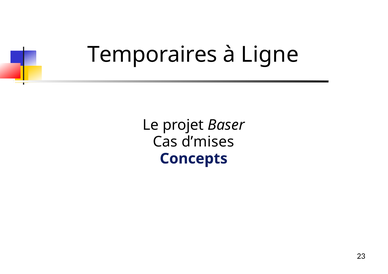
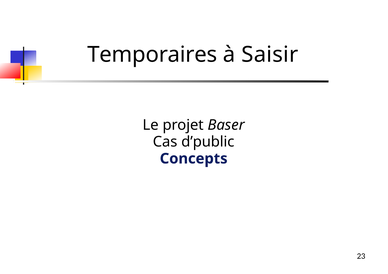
Ligne: Ligne -> Saisir (270, 55)
d’mises: d’mises -> d’public (208, 142)
